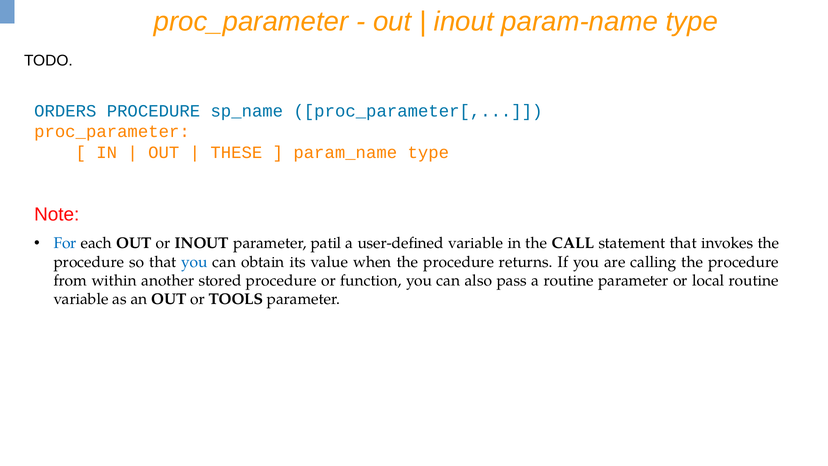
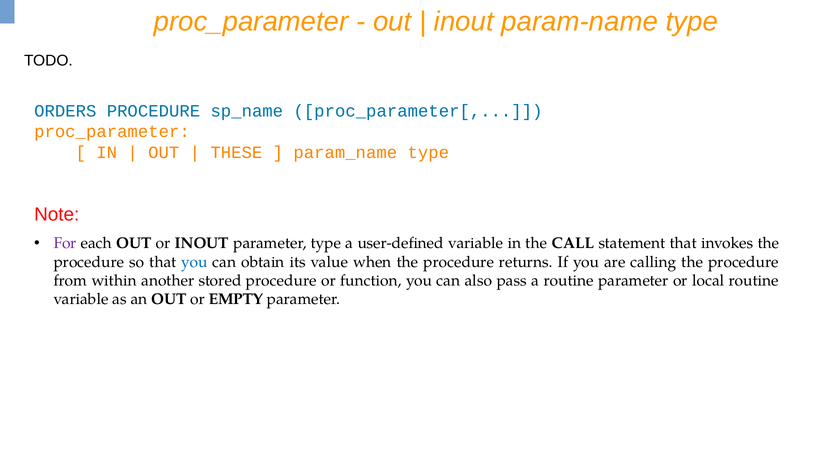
For colour: blue -> purple (65, 243)
parameter patil: patil -> type (326, 243)
TOOLS: TOOLS -> EMPTY (236, 299)
